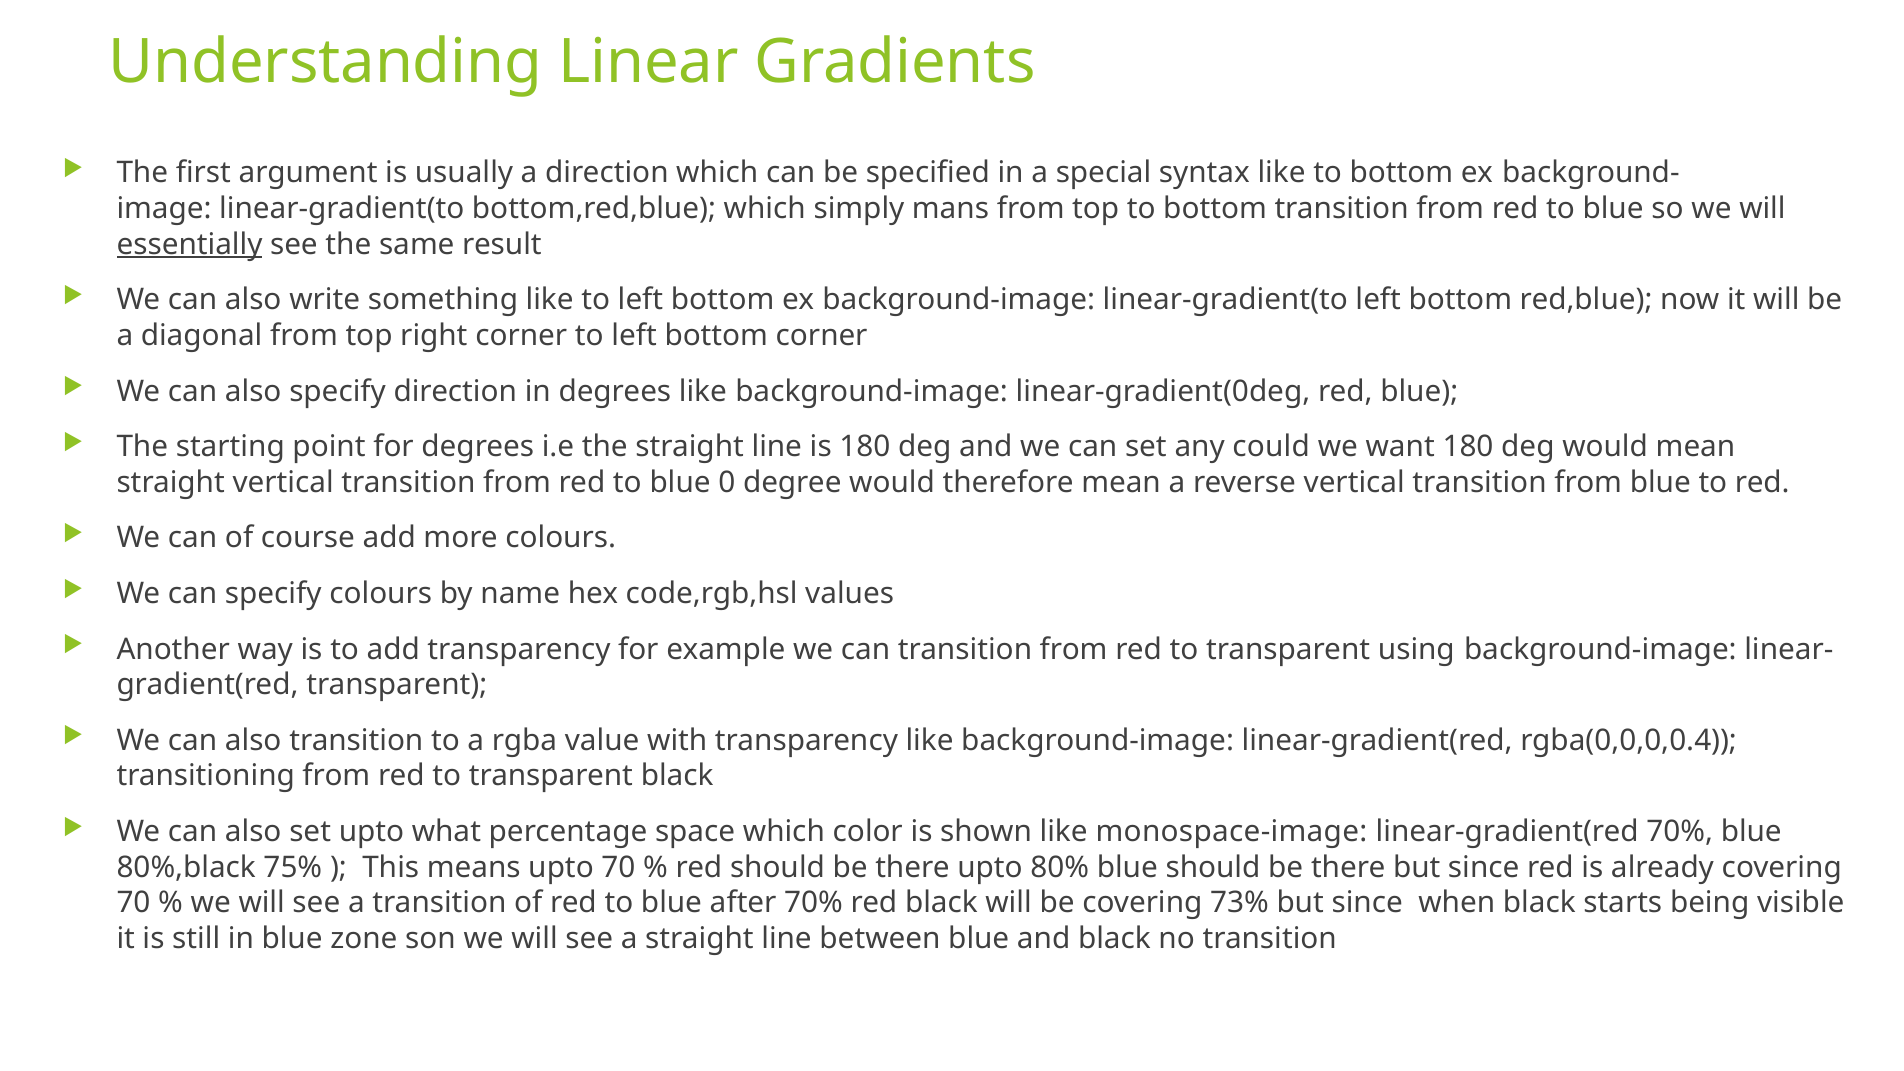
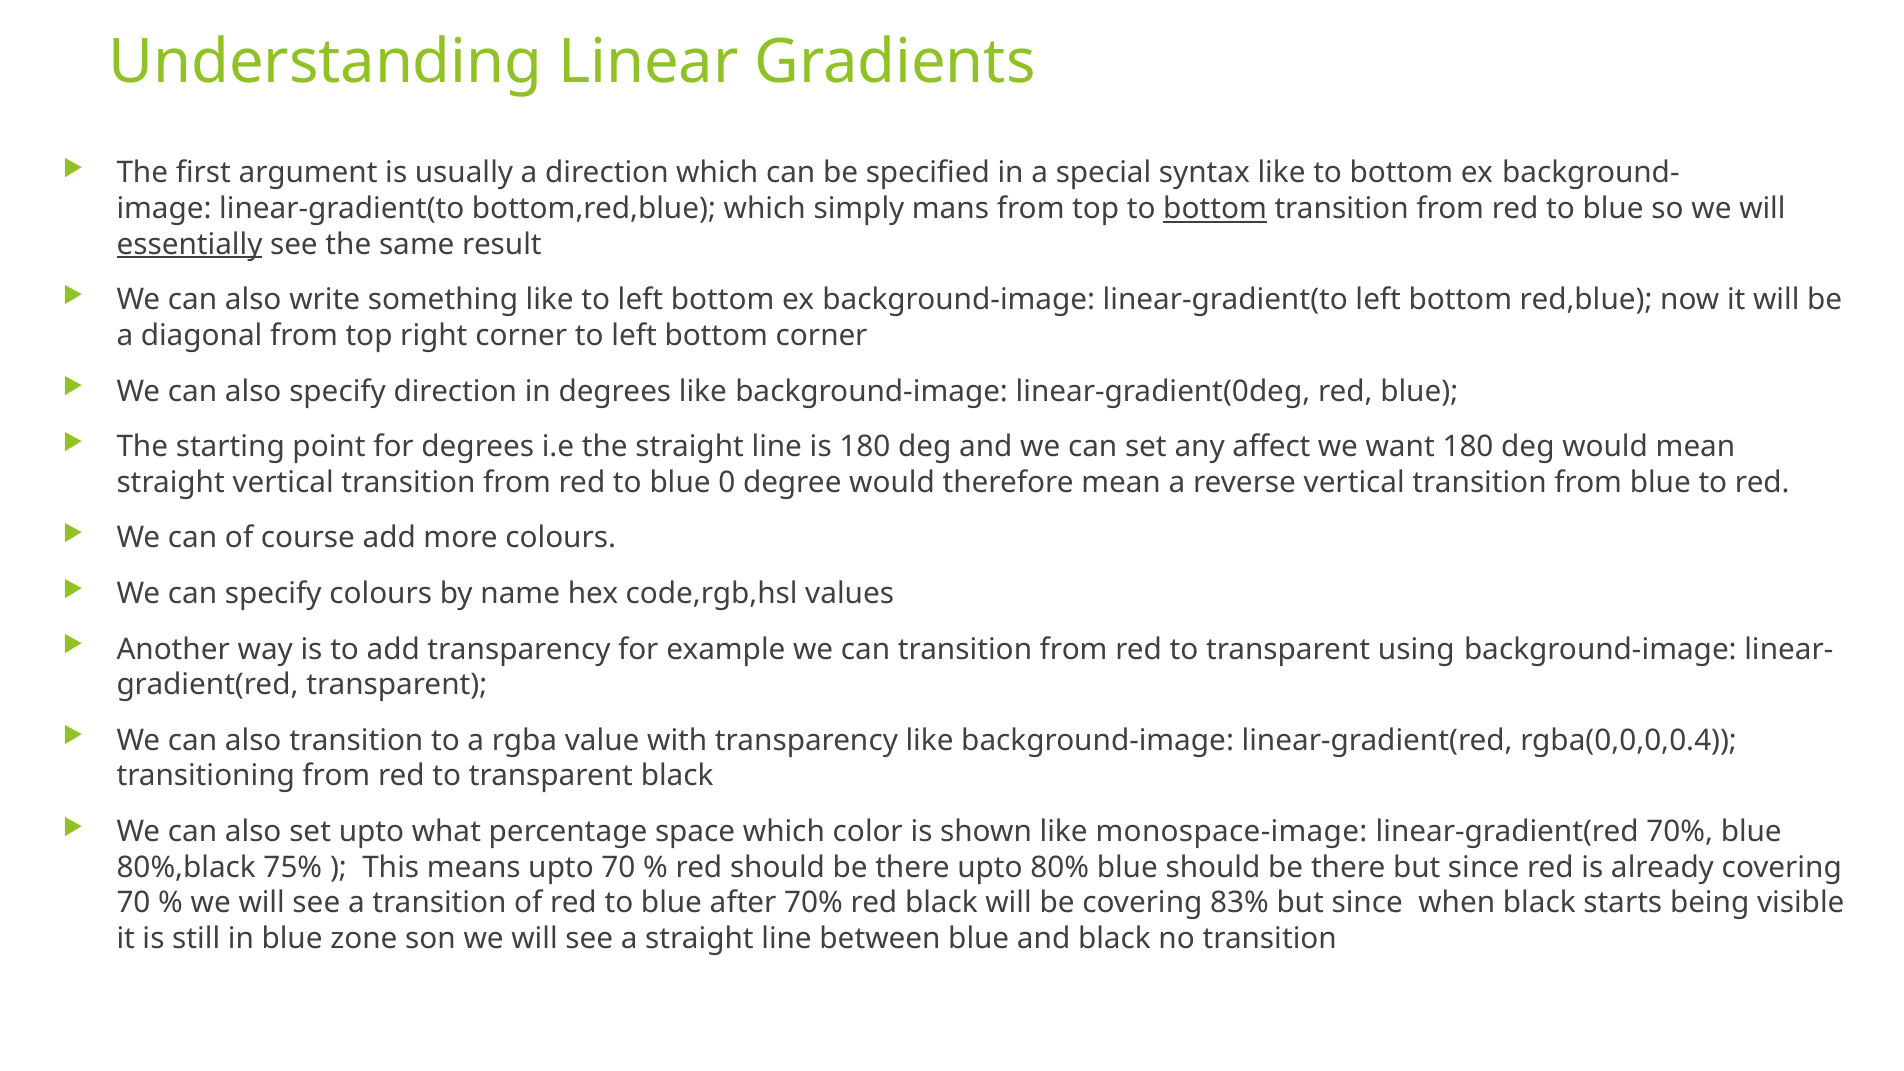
bottom underline: none -> present (1215, 209)
could: could -> affect (1271, 447)
73%: 73% -> 83% (1239, 903)
